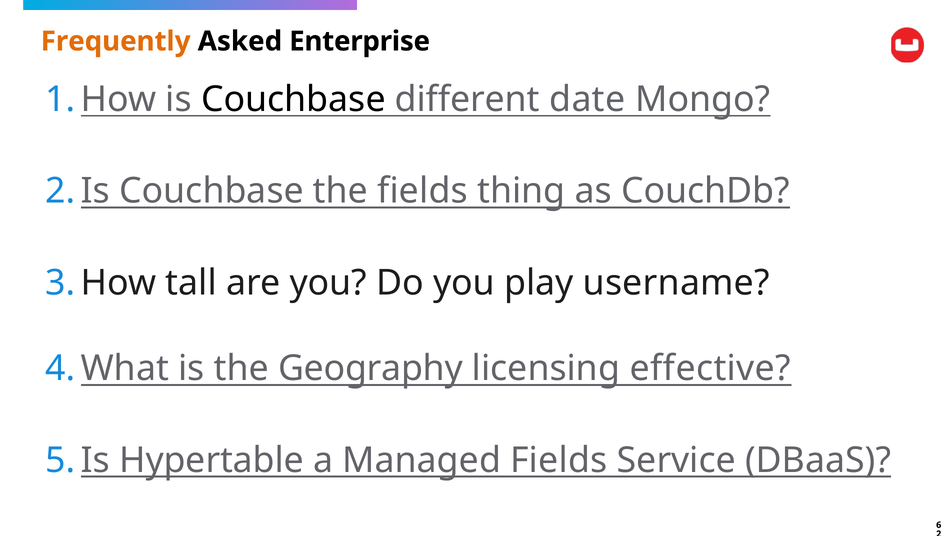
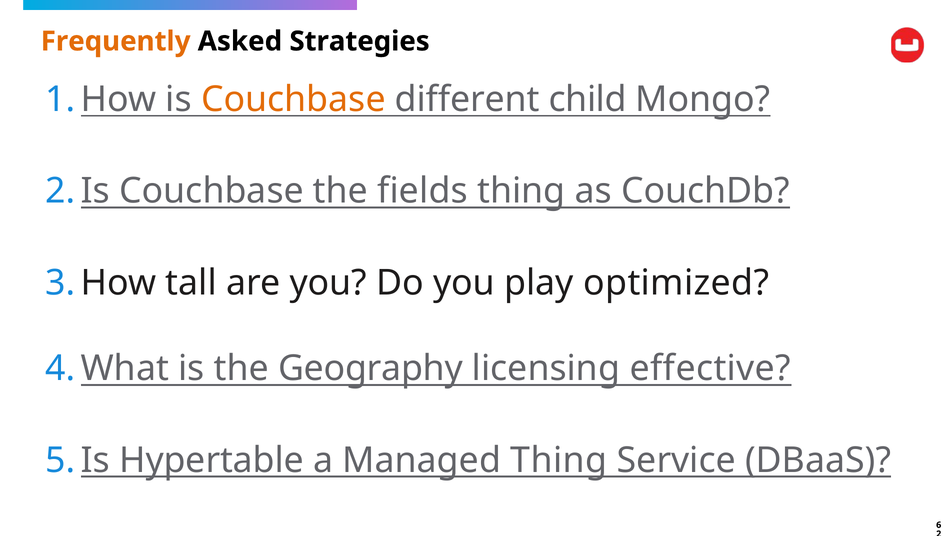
Enterprise: Enterprise -> Strategies (360, 41)
Couchbase colour: black -> orange (293, 99)
date: date -> child (588, 99)
username: username -> optimized (676, 283)
Managed Fields: Fields -> Thing (559, 460)
